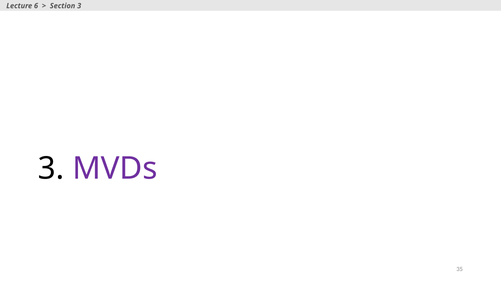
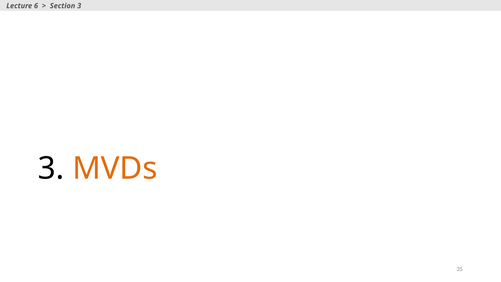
MVDs colour: purple -> orange (115, 168)
